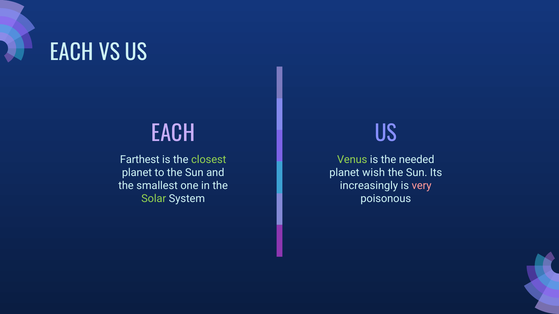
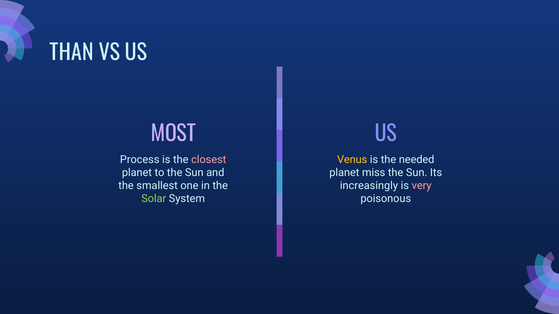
EACH: EACH -> THAN (72, 53)
EACH: EACH -> MOST (173, 134)
Farthest: Farthest -> Process (140, 160)
closest colour: light green -> pink (209, 160)
Venus colour: light green -> yellow (352, 160)
wish: wish -> miss (374, 173)
